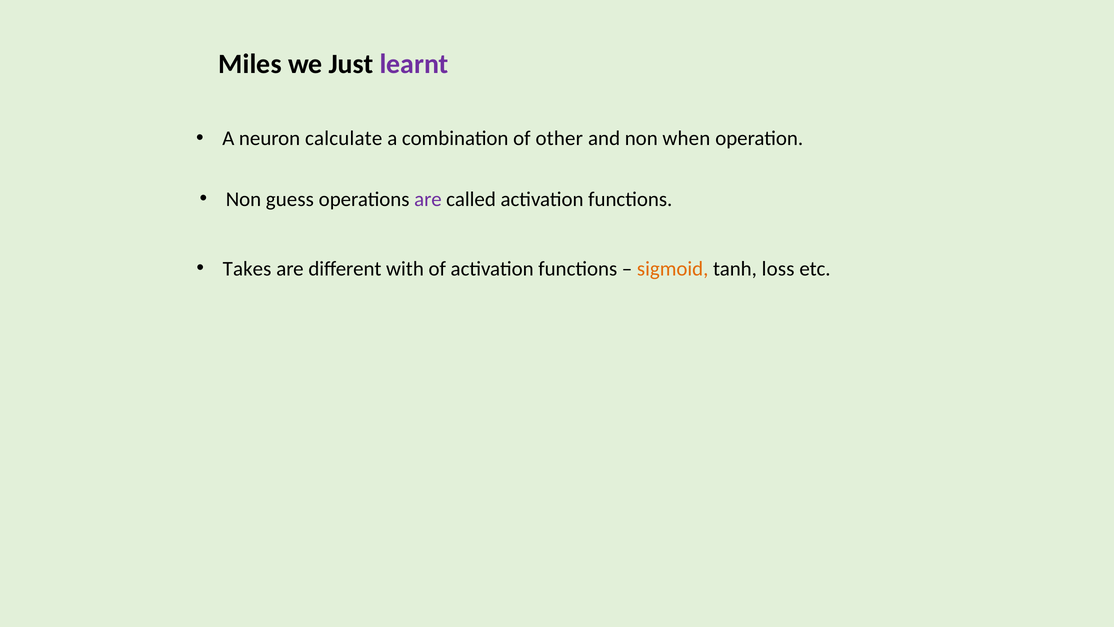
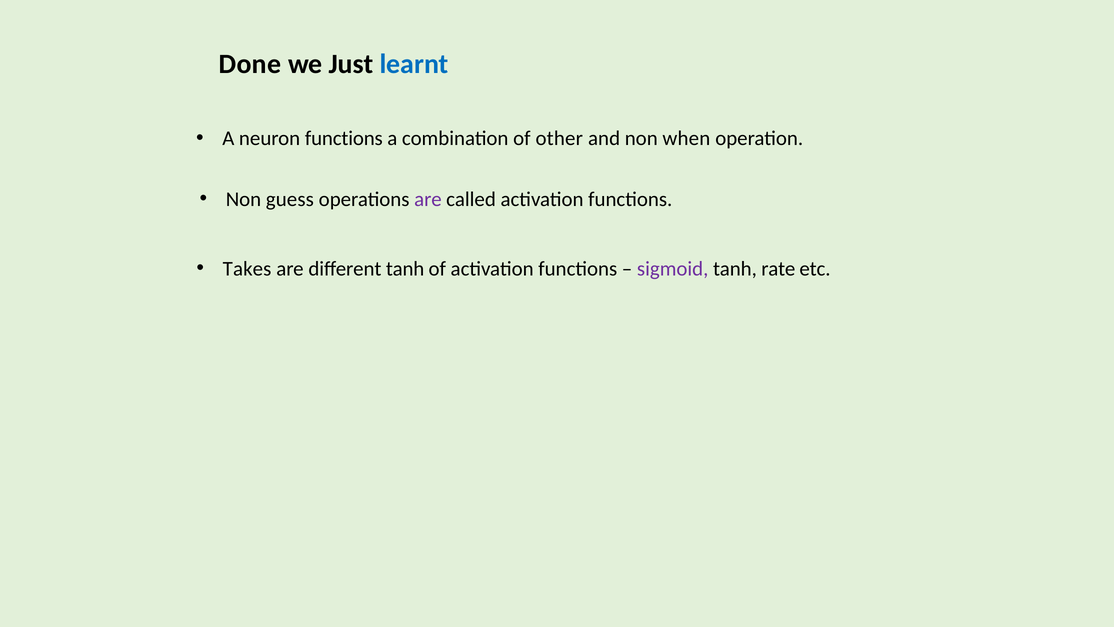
Miles: Miles -> Done (250, 64)
learnt colour: purple -> blue (414, 64)
neuron calculate: calculate -> functions (344, 138)
different with: with -> tanh (405, 268)
sigmoid colour: orange -> purple (673, 268)
loss: loss -> rate (778, 268)
